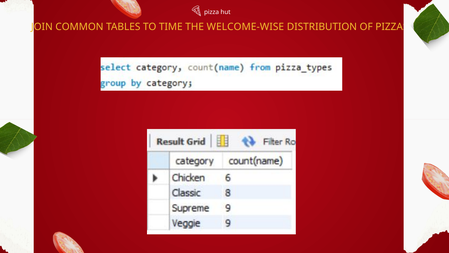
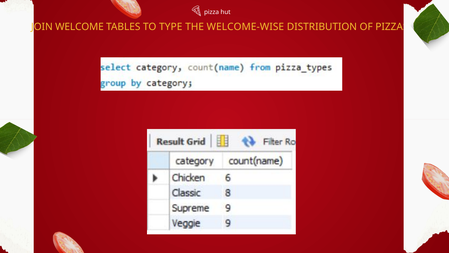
COMMON: COMMON -> WELCOME (79, 27)
TIME: TIME -> TYPE (171, 27)
